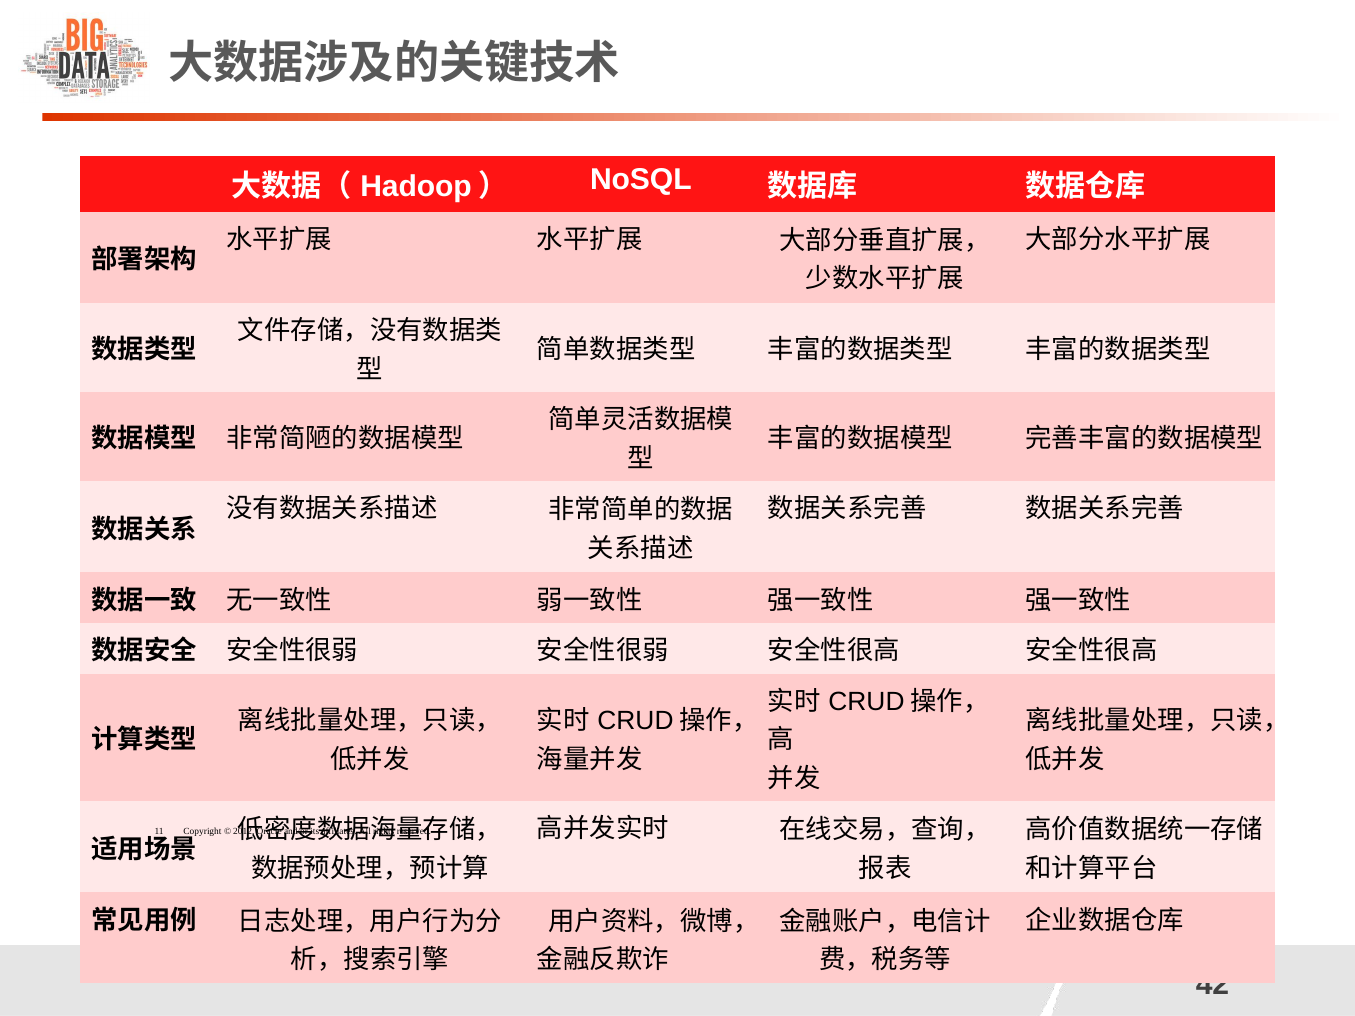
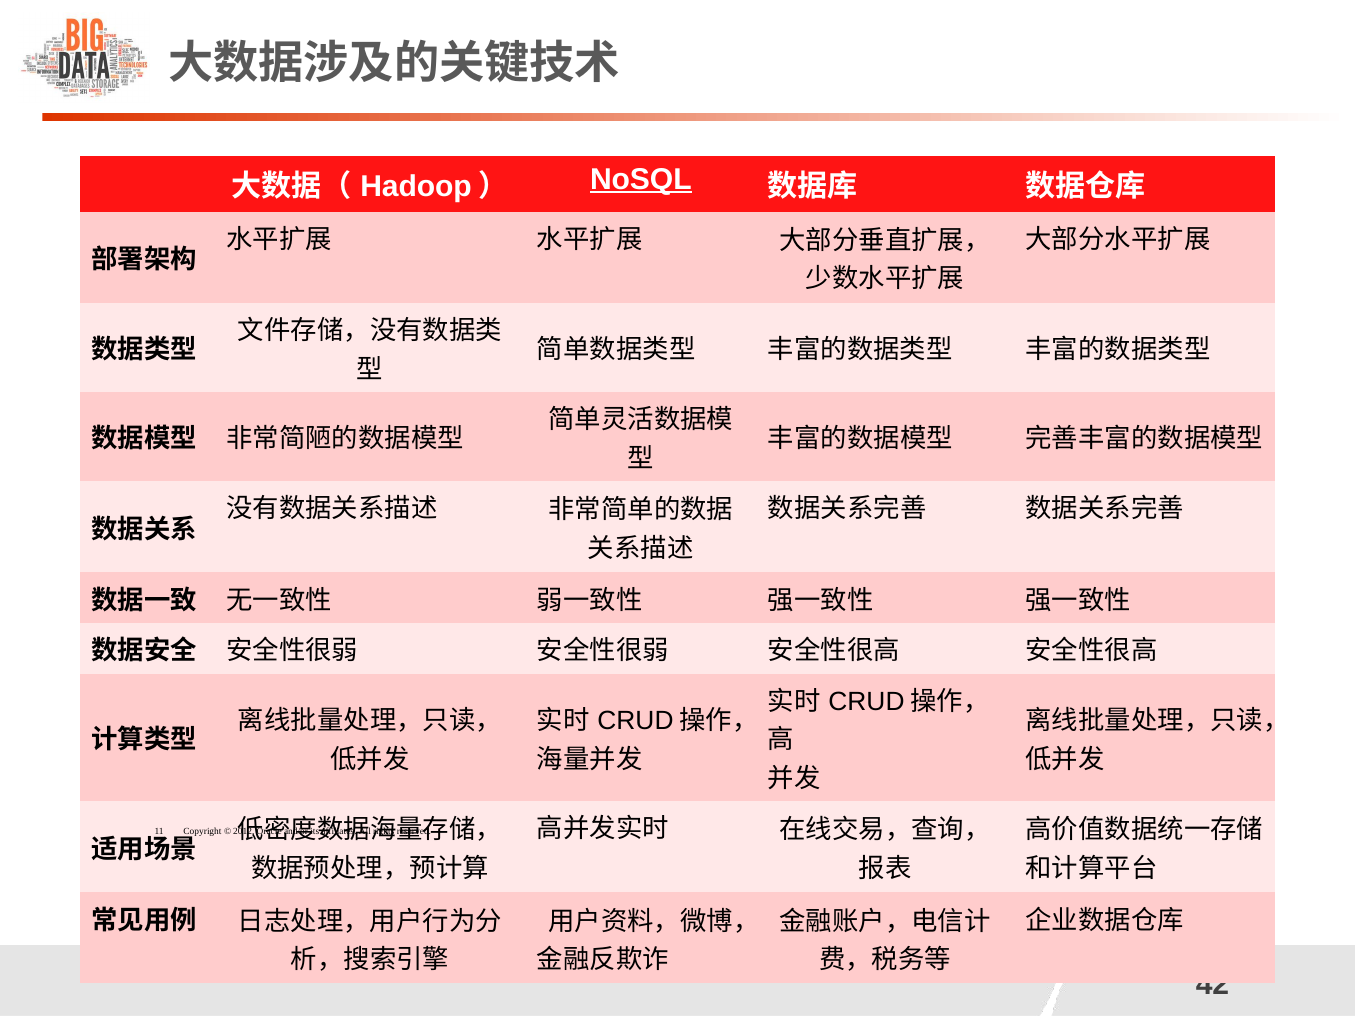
NoSQL underline: none -> present (641, 179)
